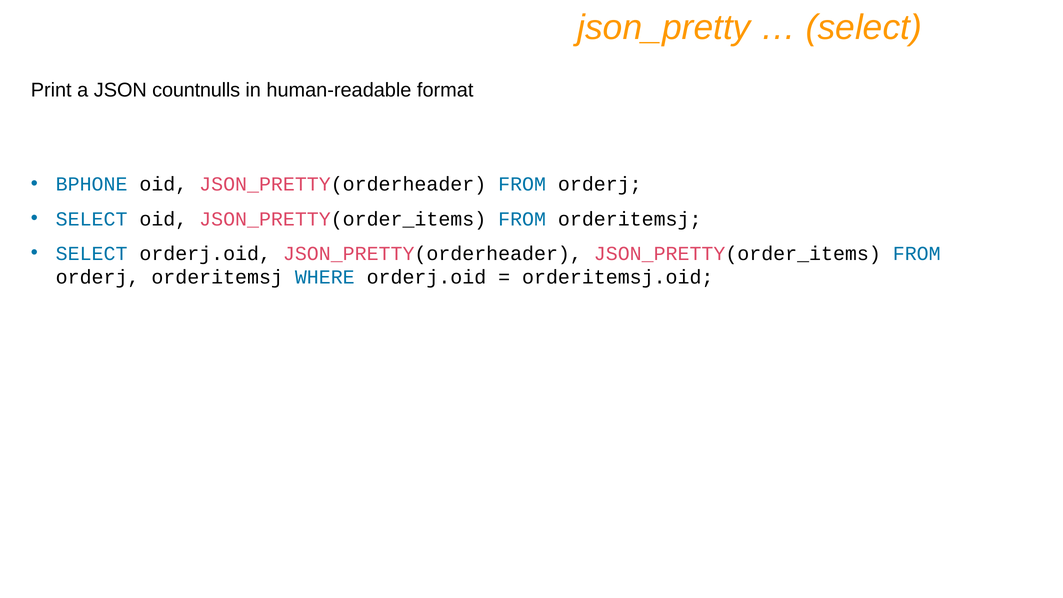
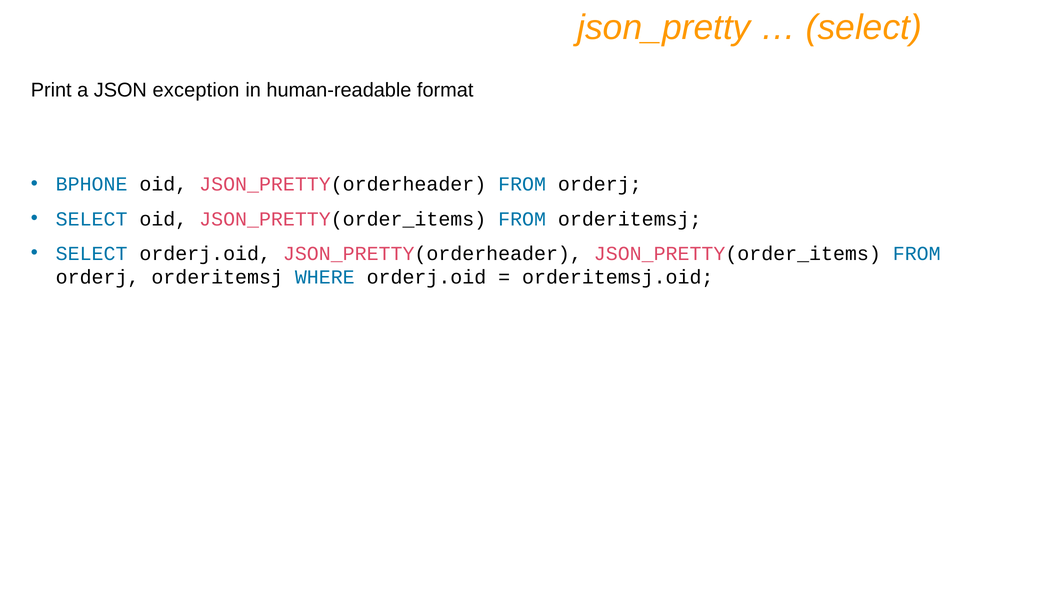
countnulls: countnulls -> exception (196, 90)
